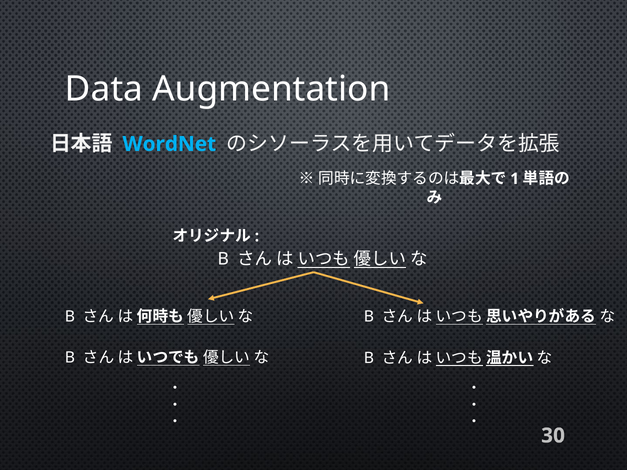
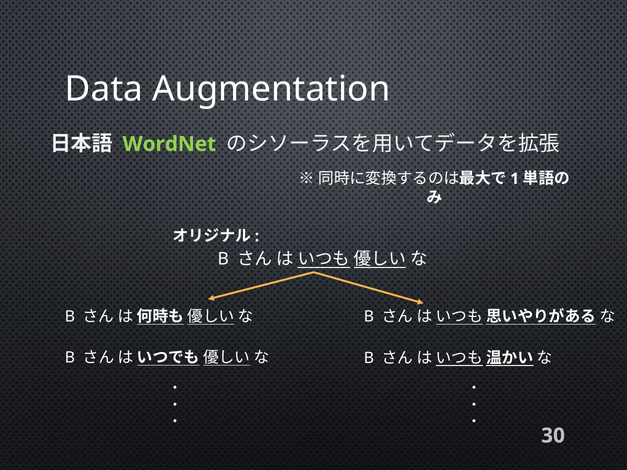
WordNet colour: light blue -> light green (169, 144)
